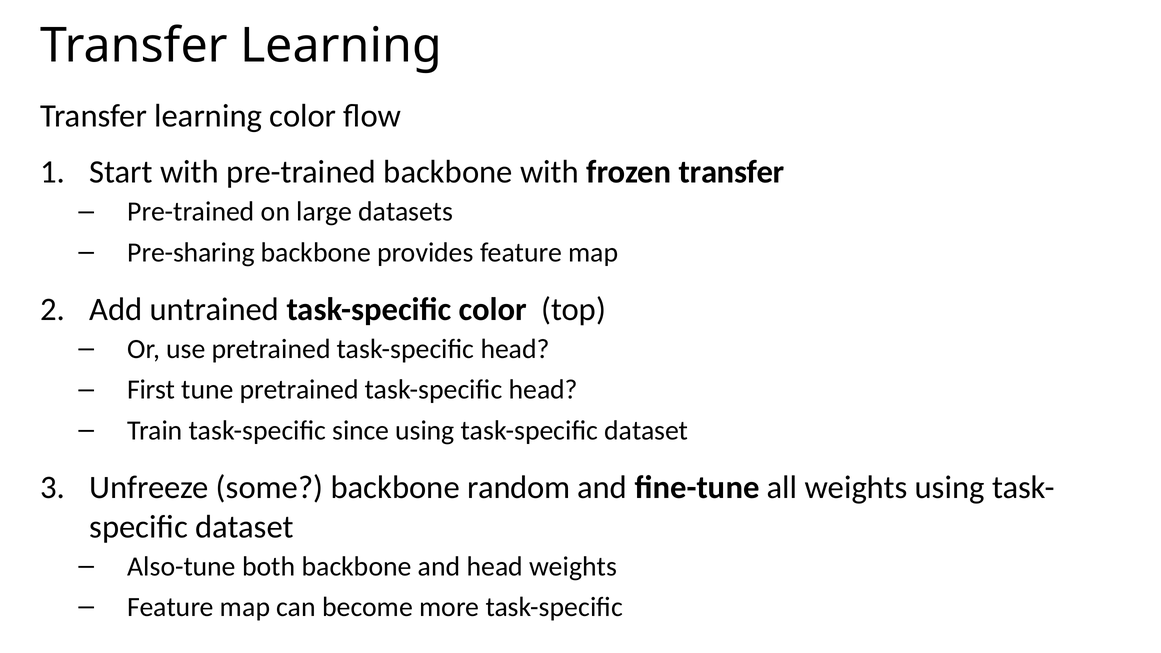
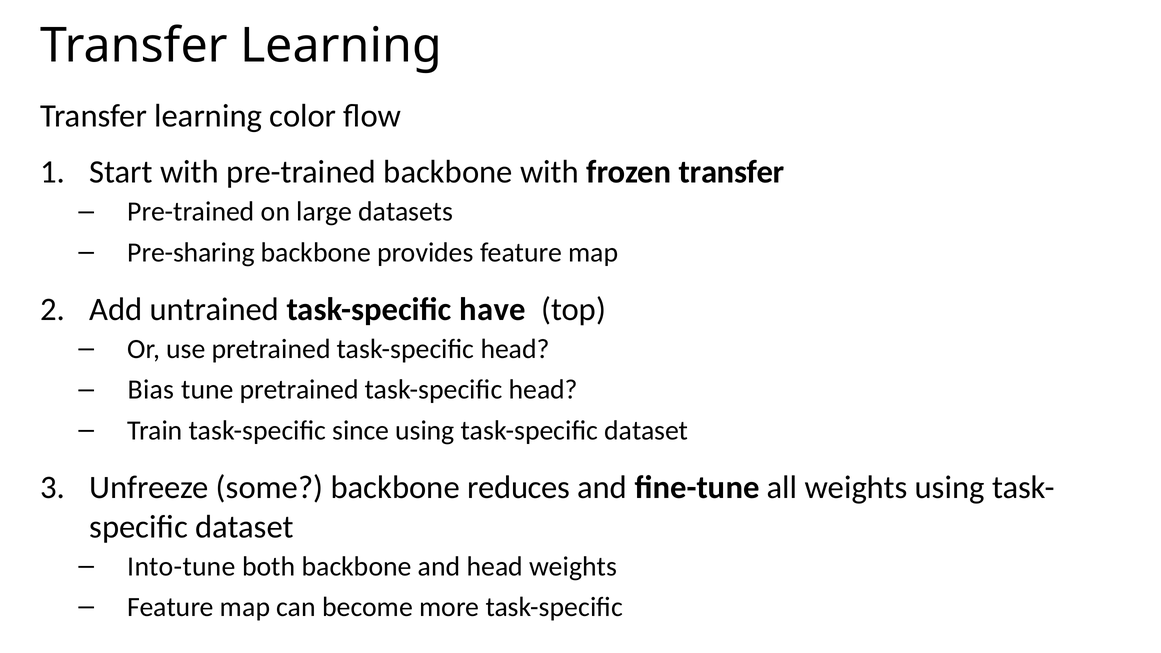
task-specific color: color -> have (492, 310)
First: First -> Bias (151, 390)
random: random -> reduces (519, 488)
Also-tune: Also-tune -> Into-tune (181, 566)
